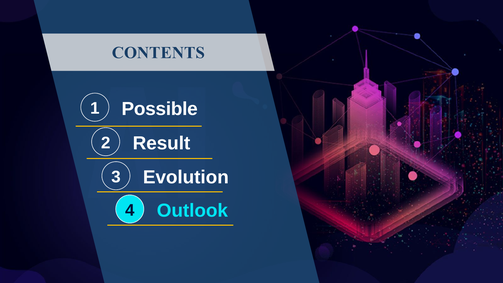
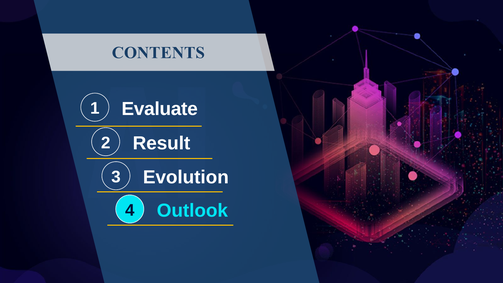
Possible: Possible -> Evaluate (160, 109)
